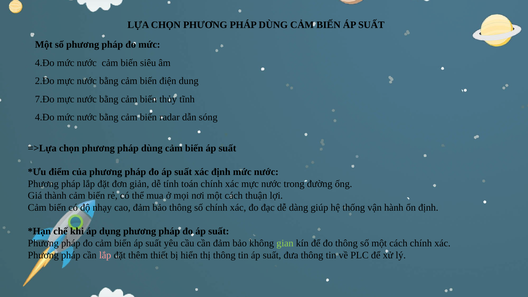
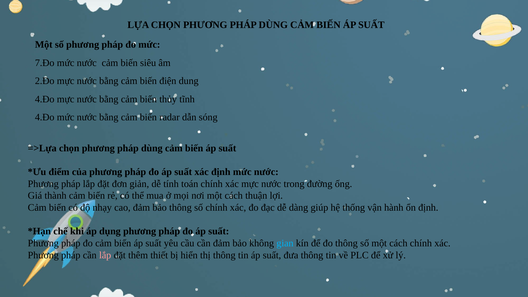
4.Đo: 4.Đo -> 7.Đo (45, 63)
7.Đo: 7.Đo -> 4.Đo (45, 99)
gian colour: light green -> light blue (285, 243)
